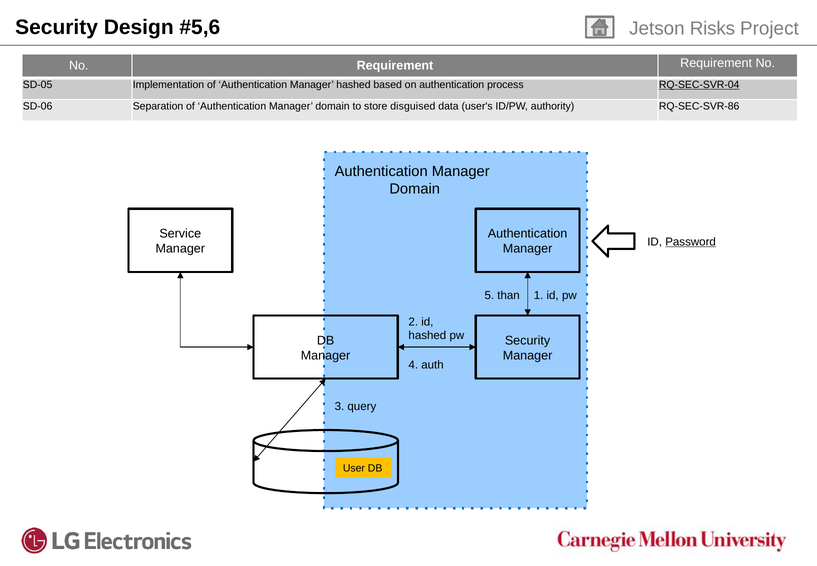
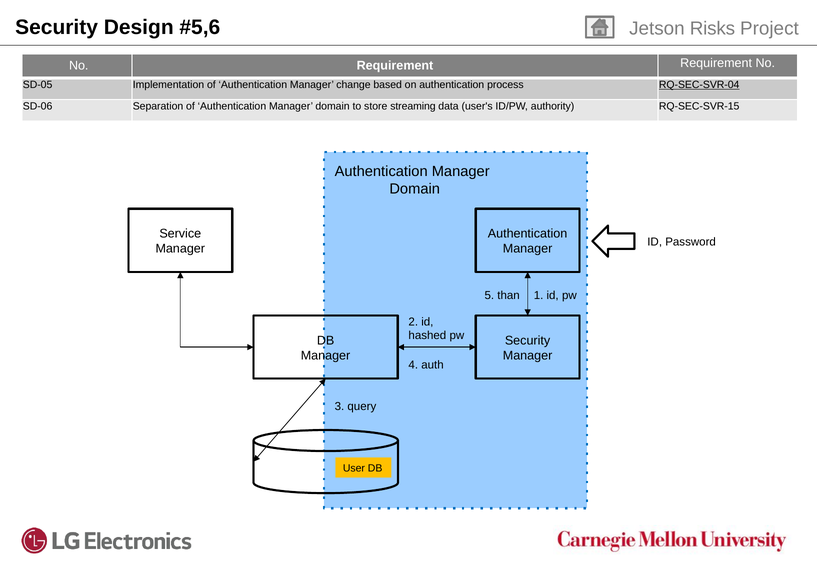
Manager hashed: hashed -> change (353, 85)
disguised: disguised -> streaming (413, 106)
RQ-SEC-SVR-86: RQ-SEC-SVR-86 -> RQ-SEC-SVR-15 (699, 106)
Password underline: present -> none (691, 242)
